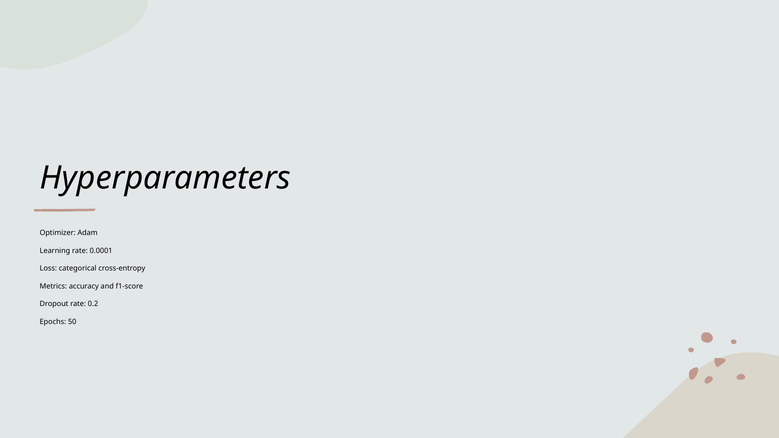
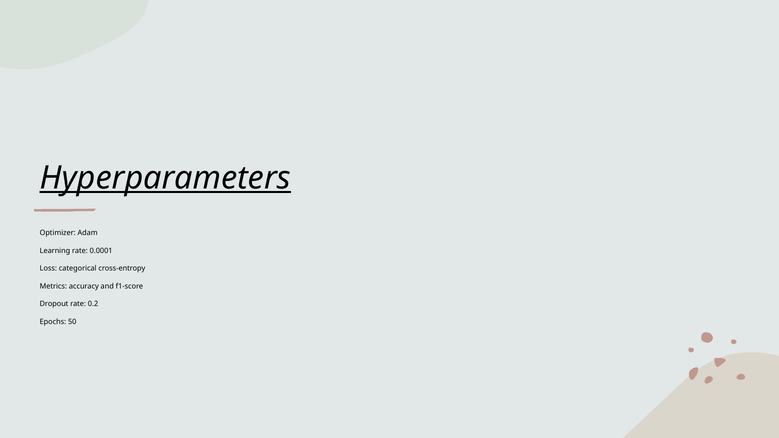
Hyperparameters underline: none -> present (165, 178)
